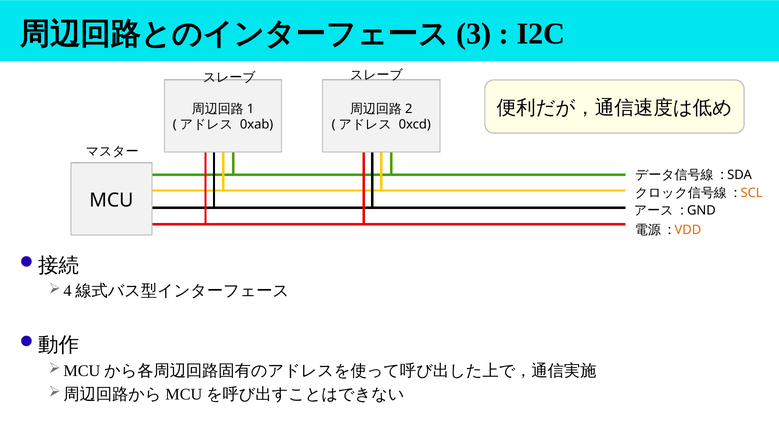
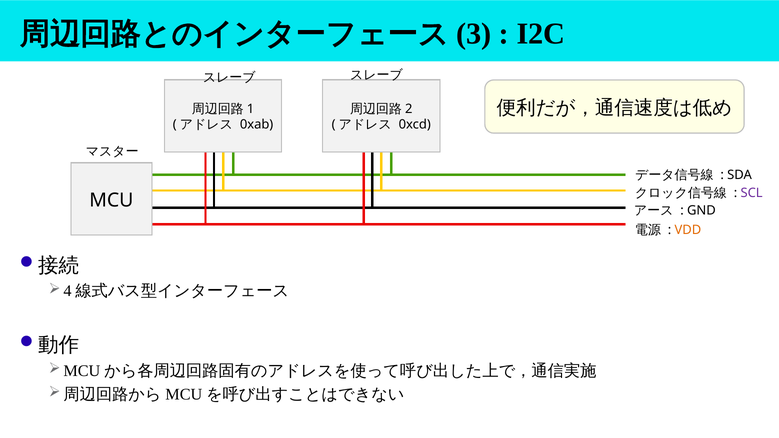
SCL colour: orange -> purple (752, 193)
